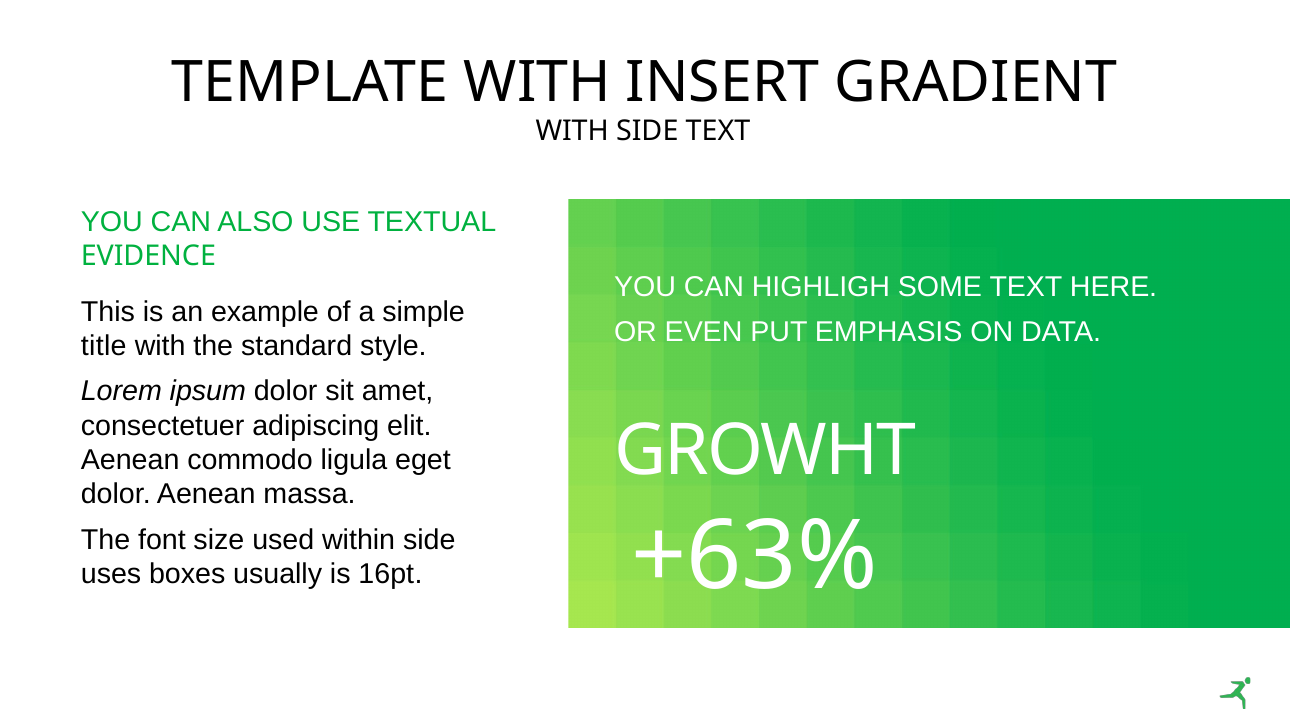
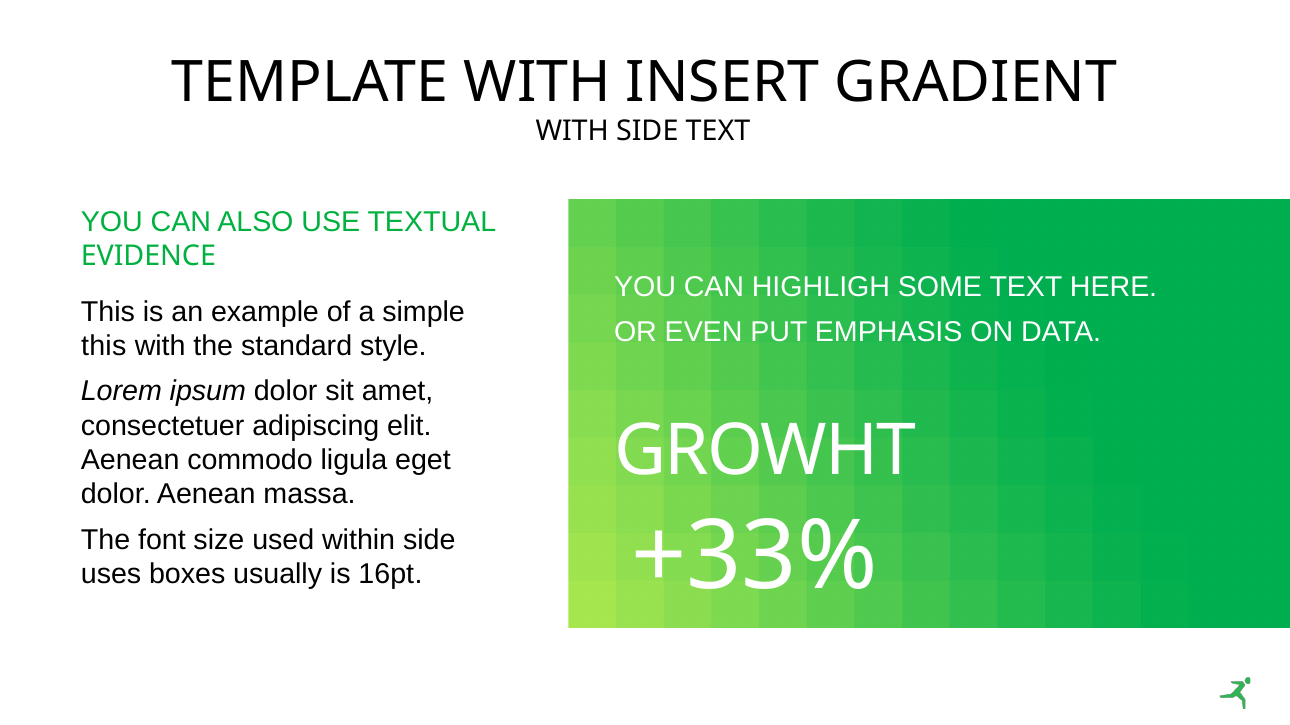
title: title -> this (104, 347)
+63%: +63% -> +33% (754, 557)
